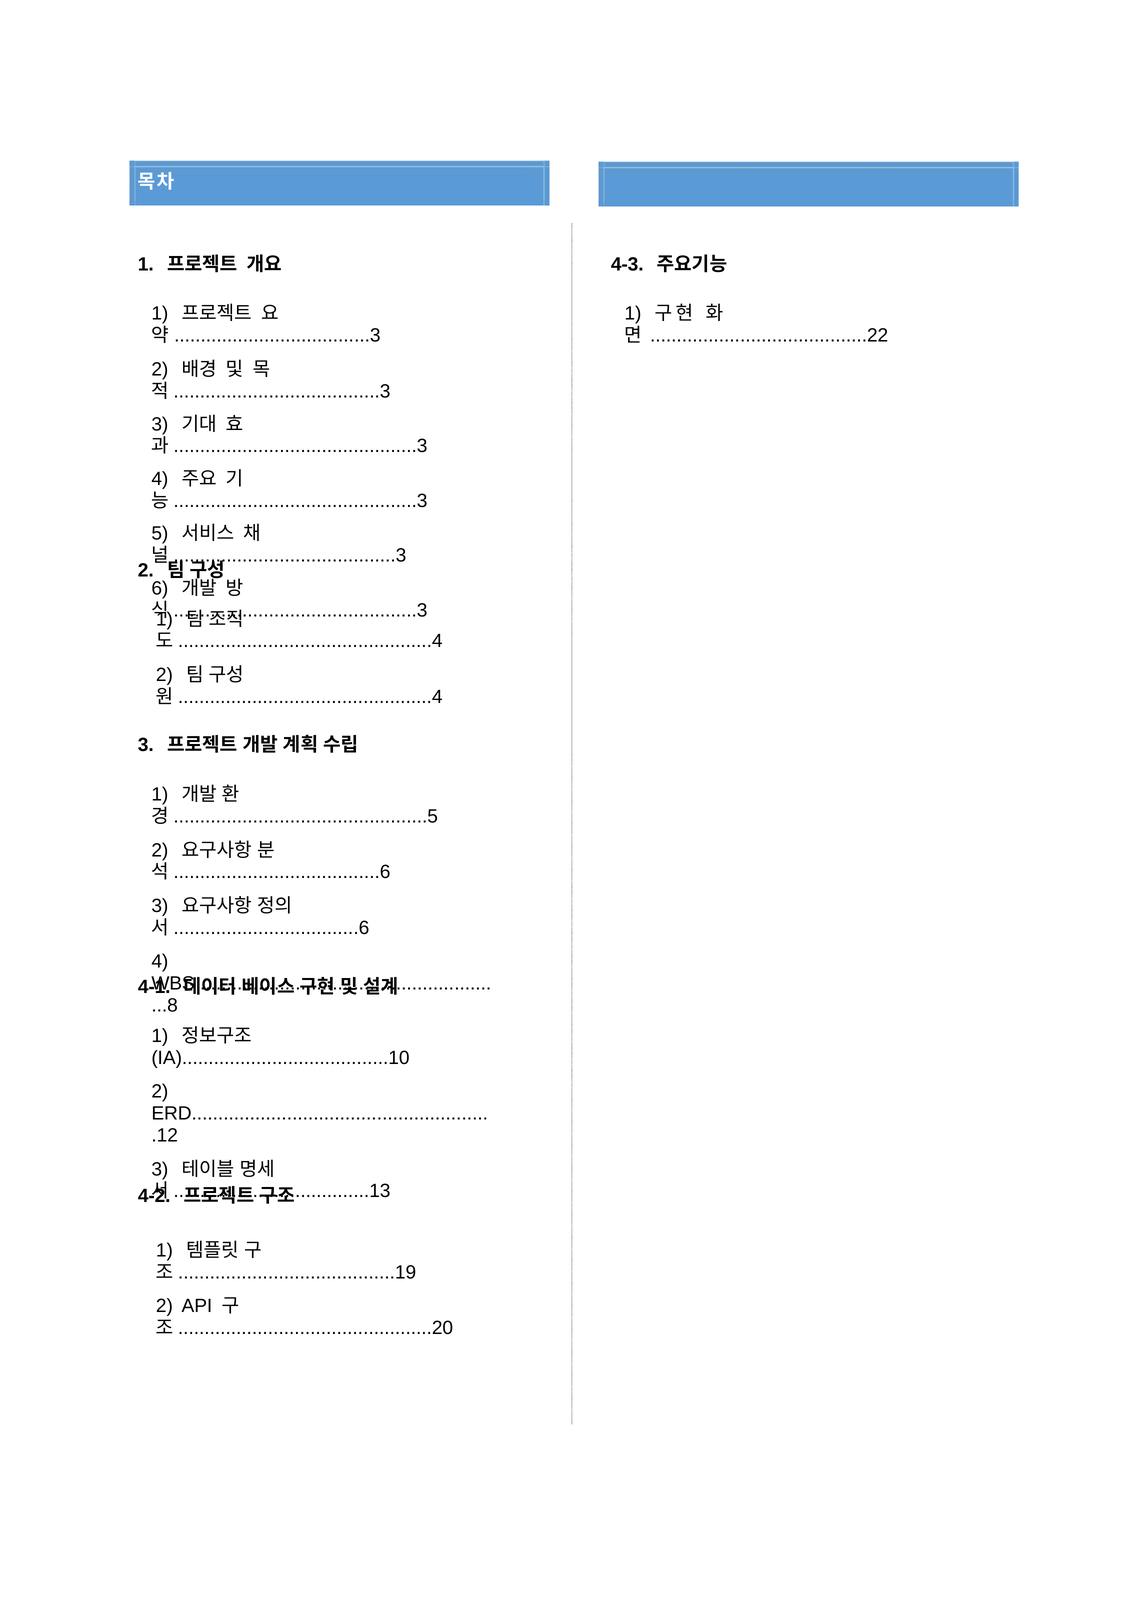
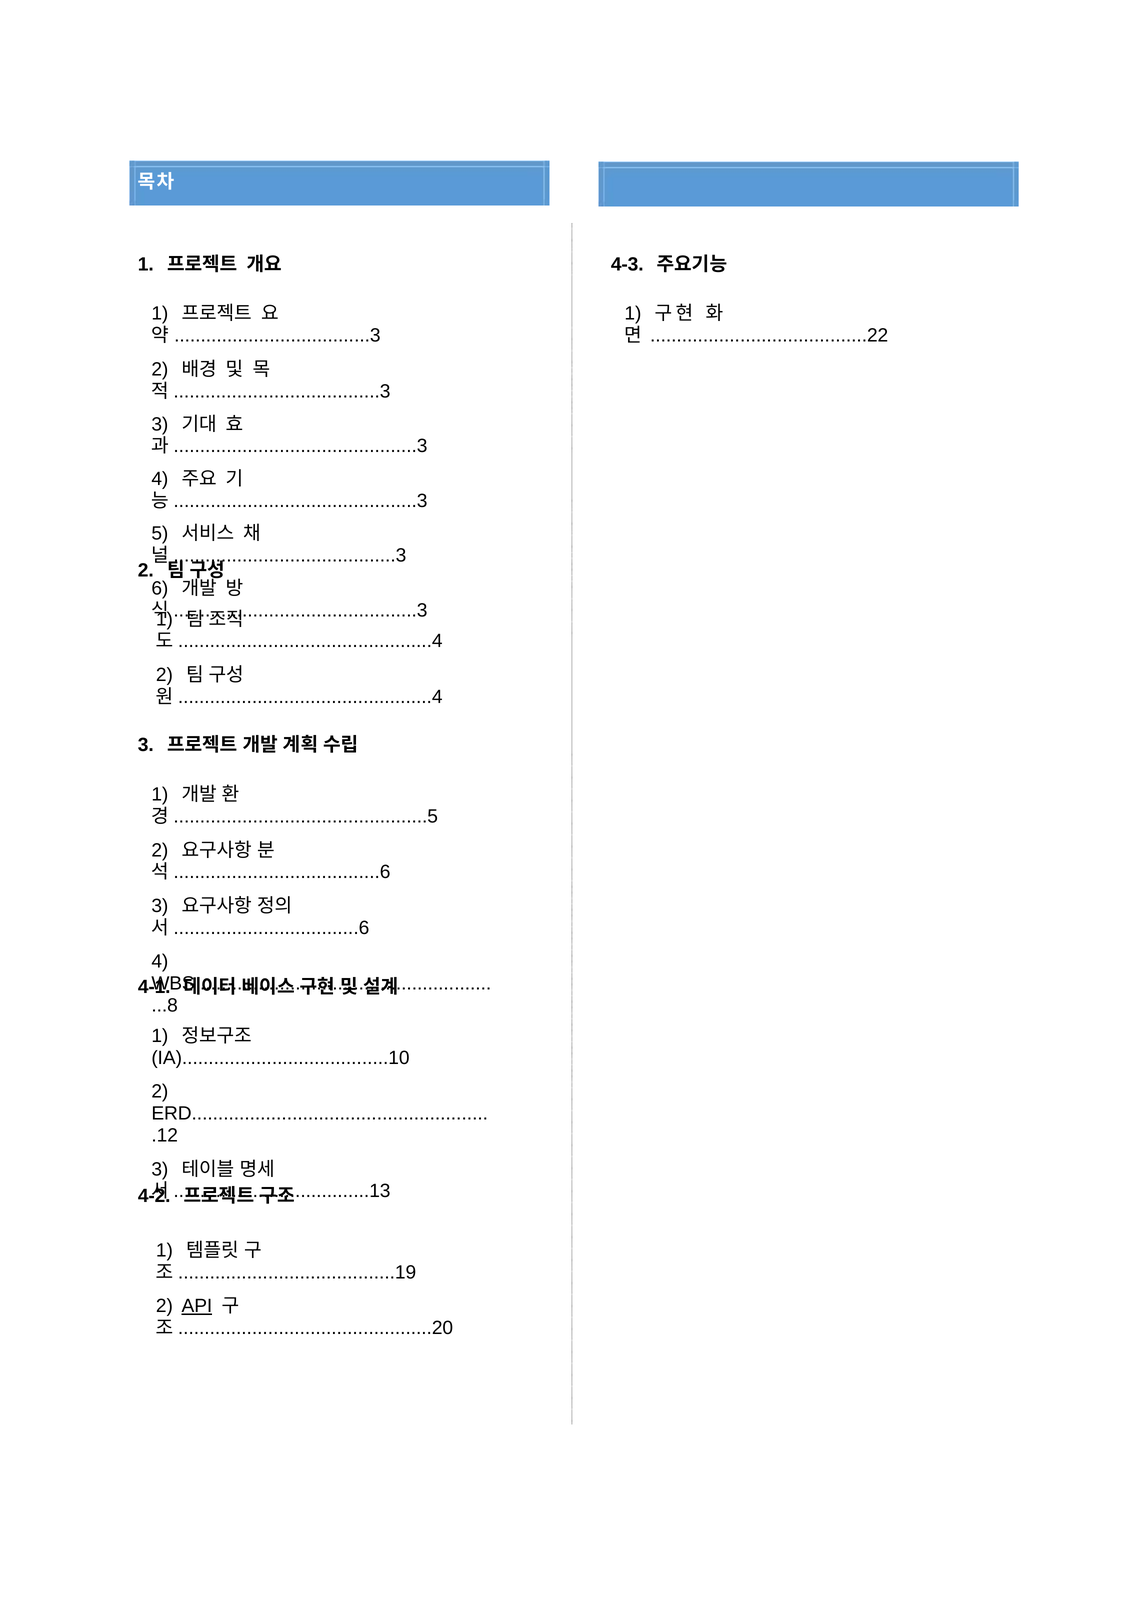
API underline: none -> present (197, 1307)
